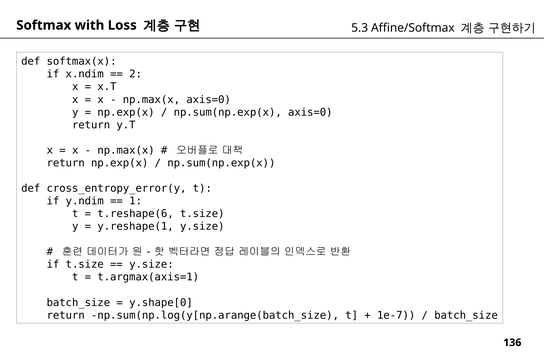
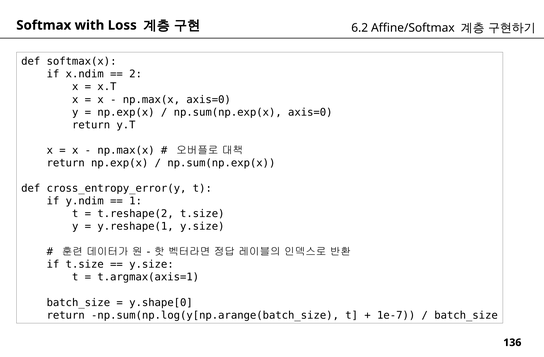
5.3: 5.3 -> 6.2 (360, 28)
t.reshape(6: t.reshape(6 -> t.reshape(2 (136, 214)
